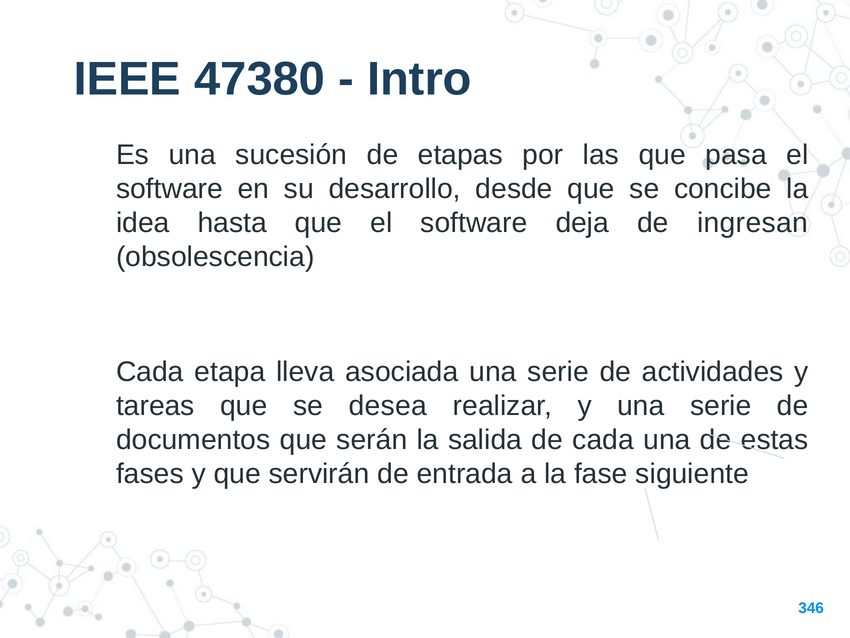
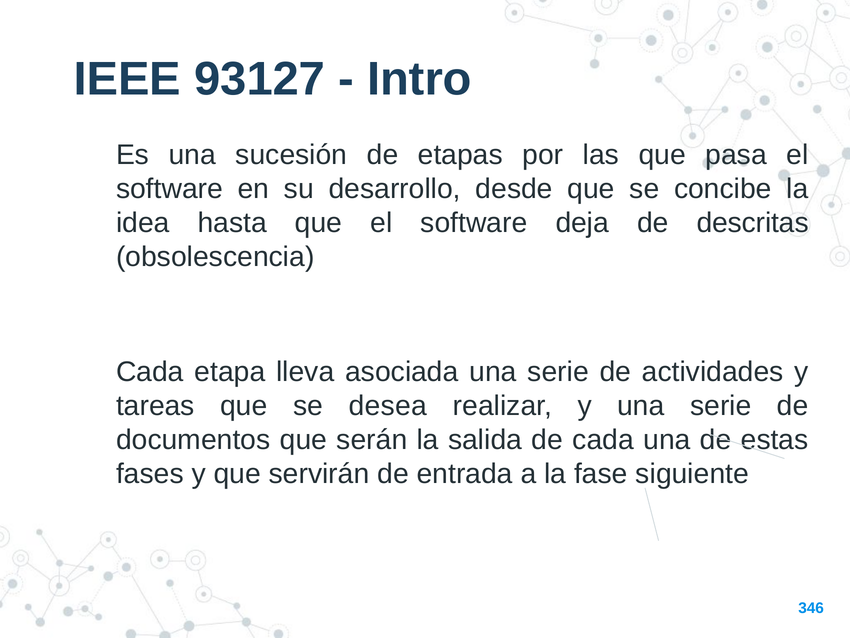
47380: 47380 -> 93127 (260, 79)
ingresan: ingresan -> descritas (753, 223)
